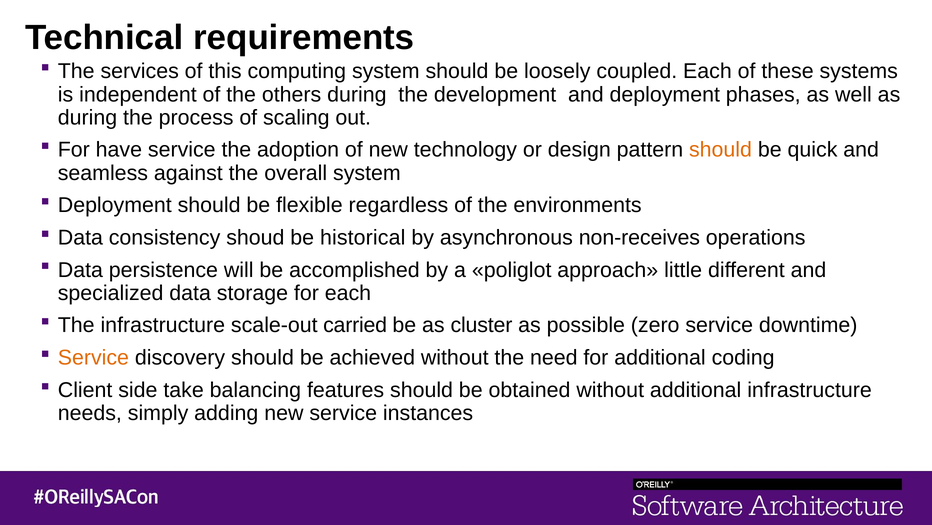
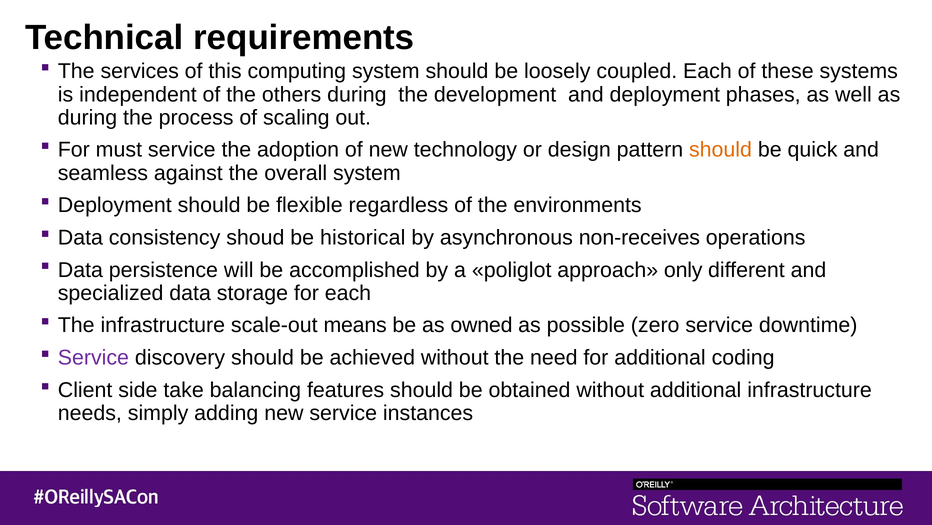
have: have -> must (119, 150)
little: little -> only (683, 270)
carried: carried -> means (355, 325)
cluster: cluster -> owned (481, 325)
Service colour: orange -> purple (93, 357)
